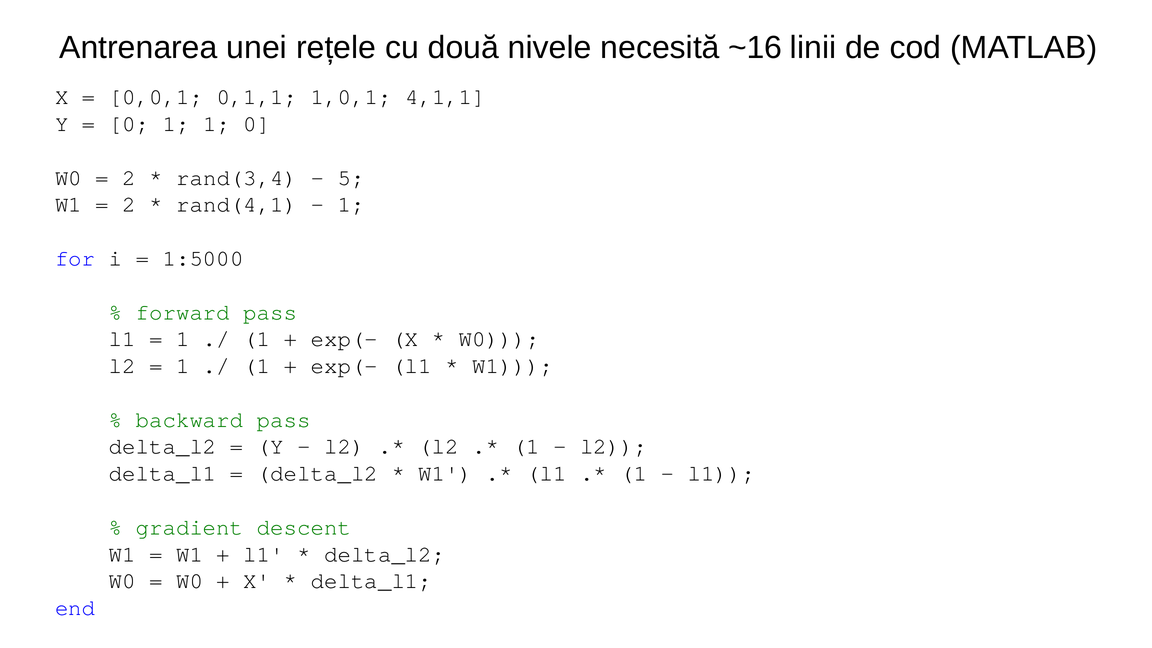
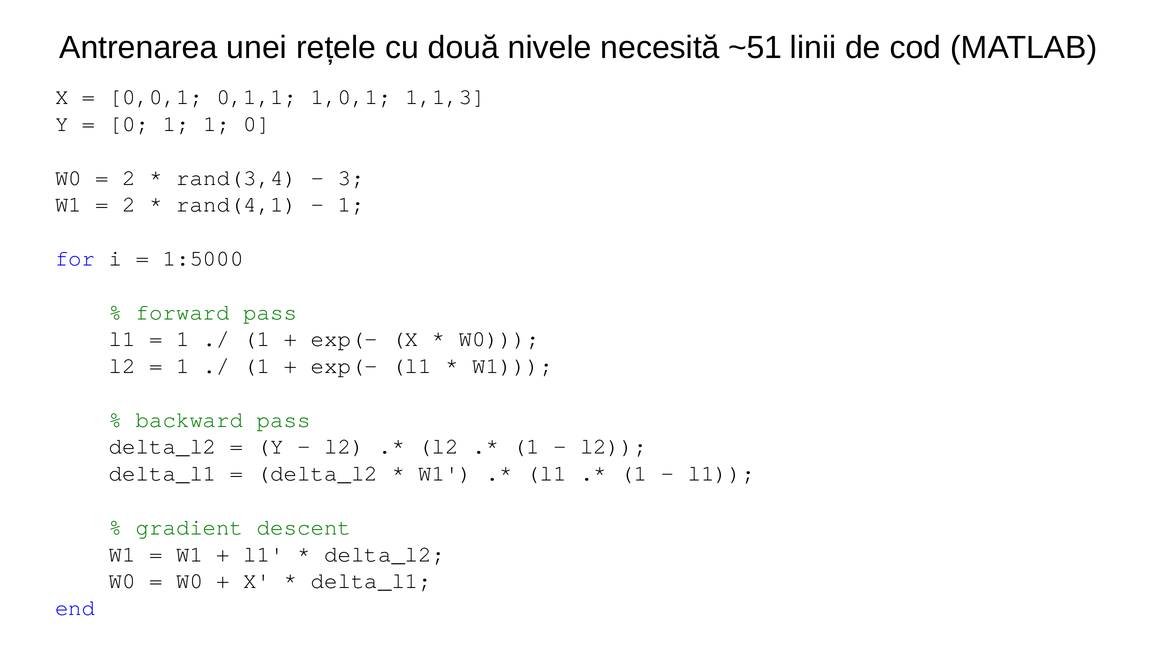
~16: ~16 -> ~51 (755, 48)
4,1,1: 4,1,1 -> 1,1,3 (445, 97)
5: 5 -> 3 (351, 178)
